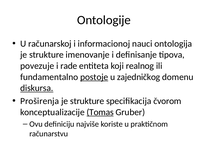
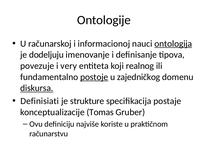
ontologija underline: none -> present (173, 44)
strukture: strukture -> dodeljuju (46, 55)
rade: rade -> very (69, 66)
Proširenja: Proširenja -> Definisiati (40, 101)
čvorom: čvorom -> postaje (167, 101)
Tomas underline: present -> none (100, 112)
